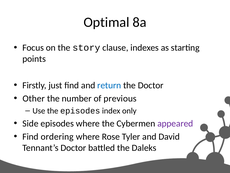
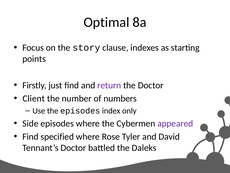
return colour: blue -> purple (109, 85)
Other: Other -> Client (34, 98)
previous: previous -> numbers (120, 98)
ordering: ordering -> specified (57, 136)
